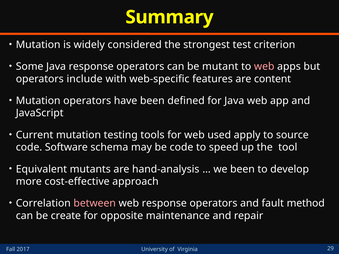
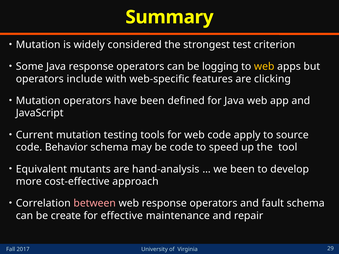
mutant: mutant -> logging (220, 67)
web colour: pink -> yellow (264, 67)
content: content -> clicking (272, 79)
web used: used -> code (219, 135)
Software: Software -> Behavior (66, 147)
fault method: method -> schema (306, 204)
opposite: opposite -> effective (122, 216)
